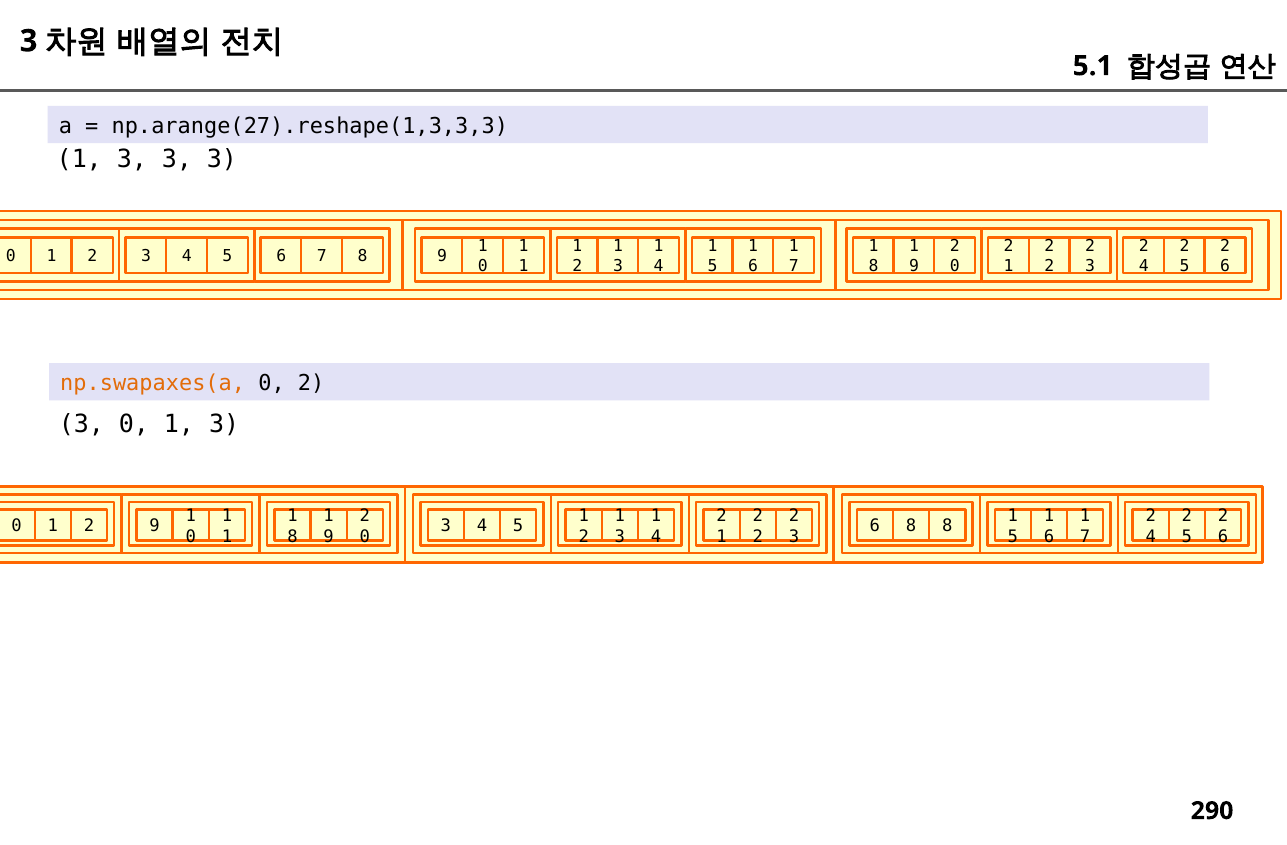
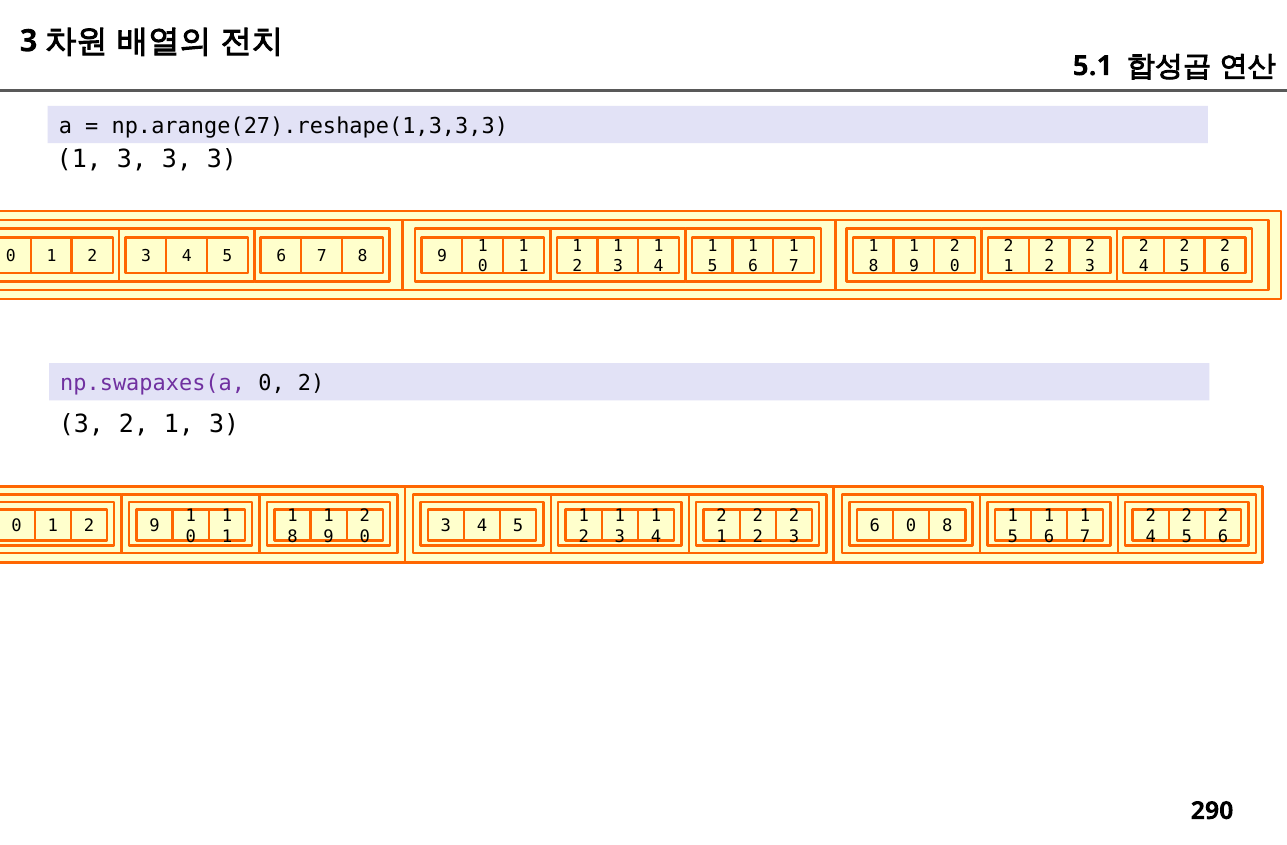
np.swapaxes(a colour: orange -> purple (153, 383)
0: 0 -> 2 (134, 424)
8: 8 -> 0 (911, 526)
